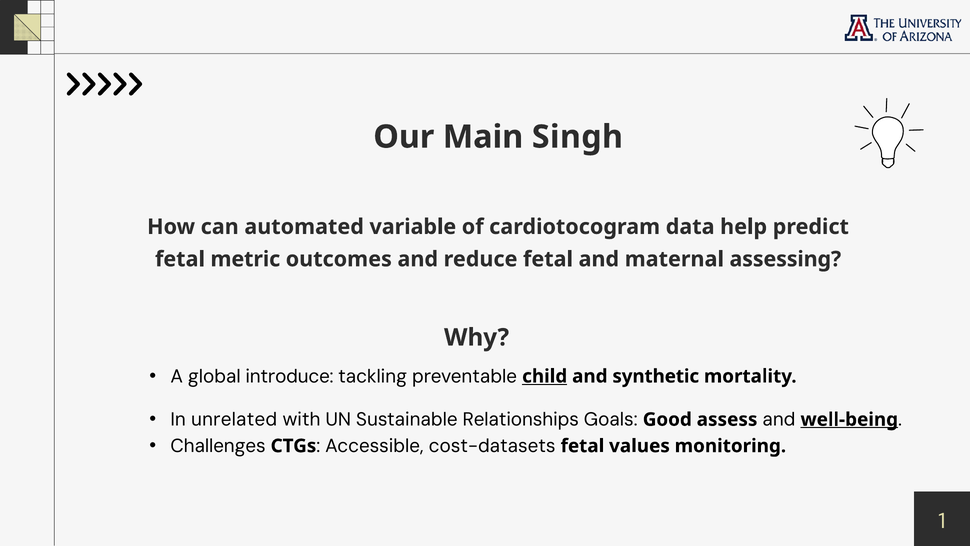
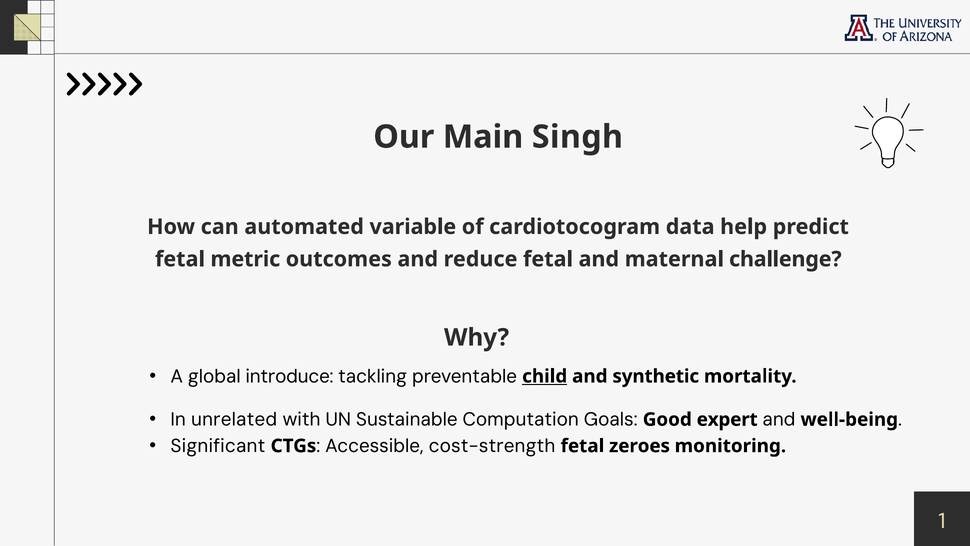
assessing: assessing -> challenge (785, 259)
Relationships: Relationships -> Computation (521, 419)
assess: assess -> expert (727, 419)
well-being underline: present -> none (849, 419)
Challenges: Challenges -> Significant (218, 446)
cost-datasets: cost-datasets -> cost-strength (492, 446)
values: values -> zeroes (640, 446)
